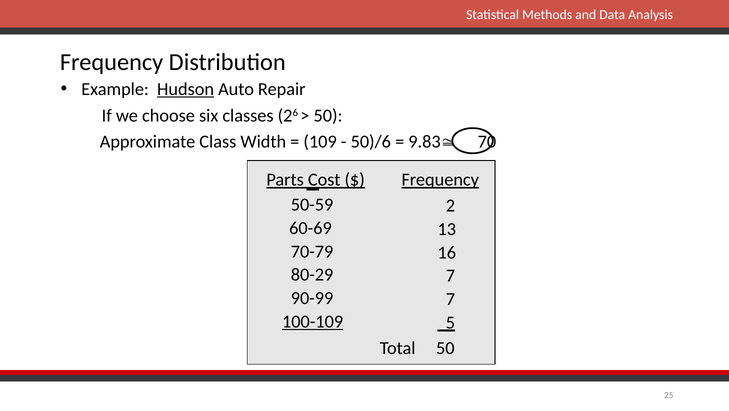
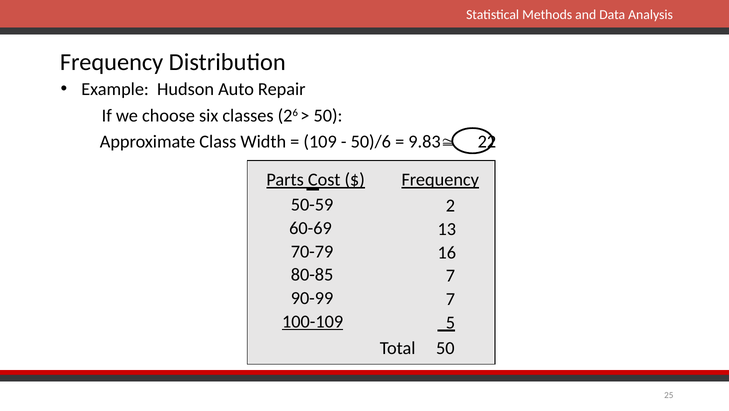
Hudson underline: present -> none (186, 89)
70: 70 -> 22 (487, 142)
80-29: 80-29 -> 80-85 (312, 275)
